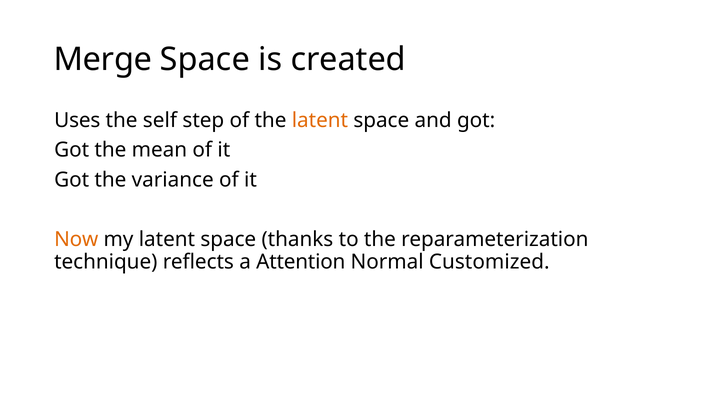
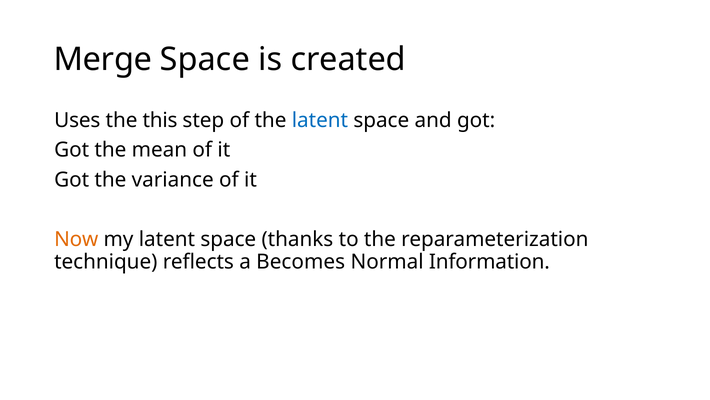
self: self -> this (160, 120)
latent colour: orange -> blue (320, 120)
Attention: Attention -> Becomes (301, 261)
Customized: Customized -> Information (489, 261)
